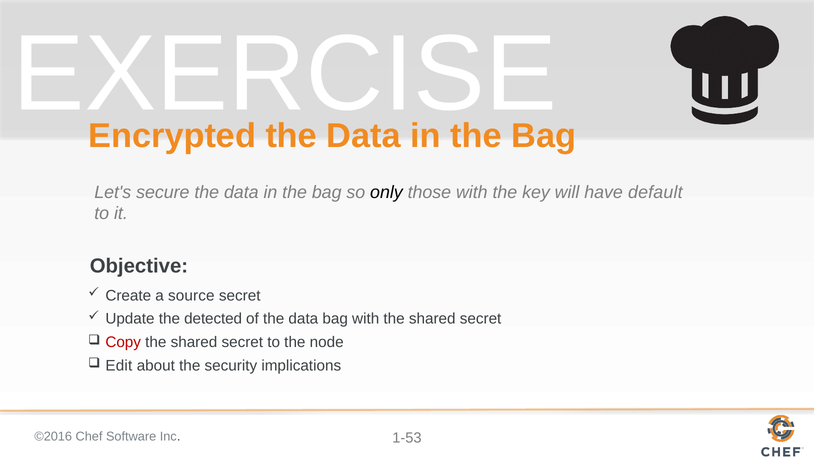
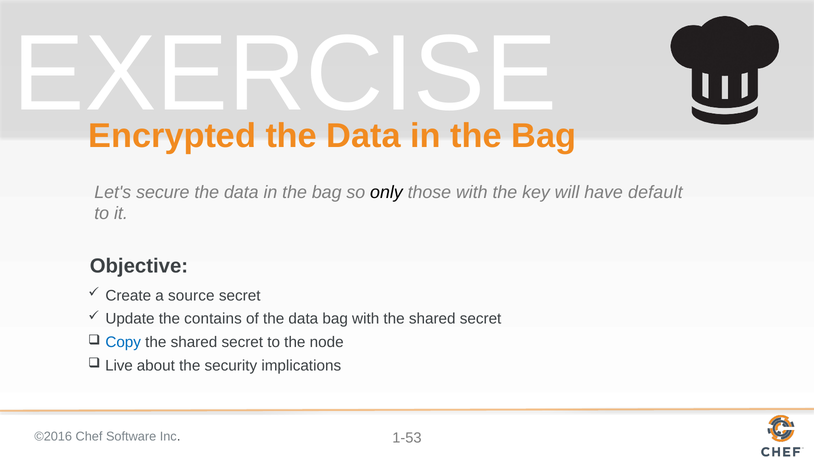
detected: detected -> contains (213, 319)
Copy colour: red -> blue (123, 342)
Edit: Edit -> Live (119, 366)
